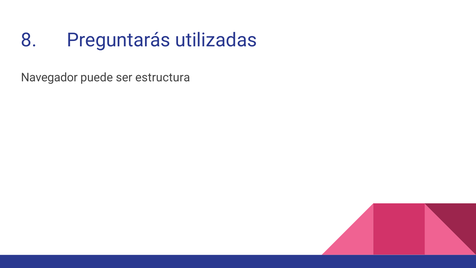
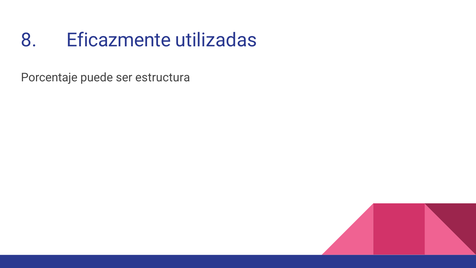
Preguntarás: Preguntarás -> Eficazmente (119, 40)
Navegador: Navegador -> Porcentaje (49, 77)
